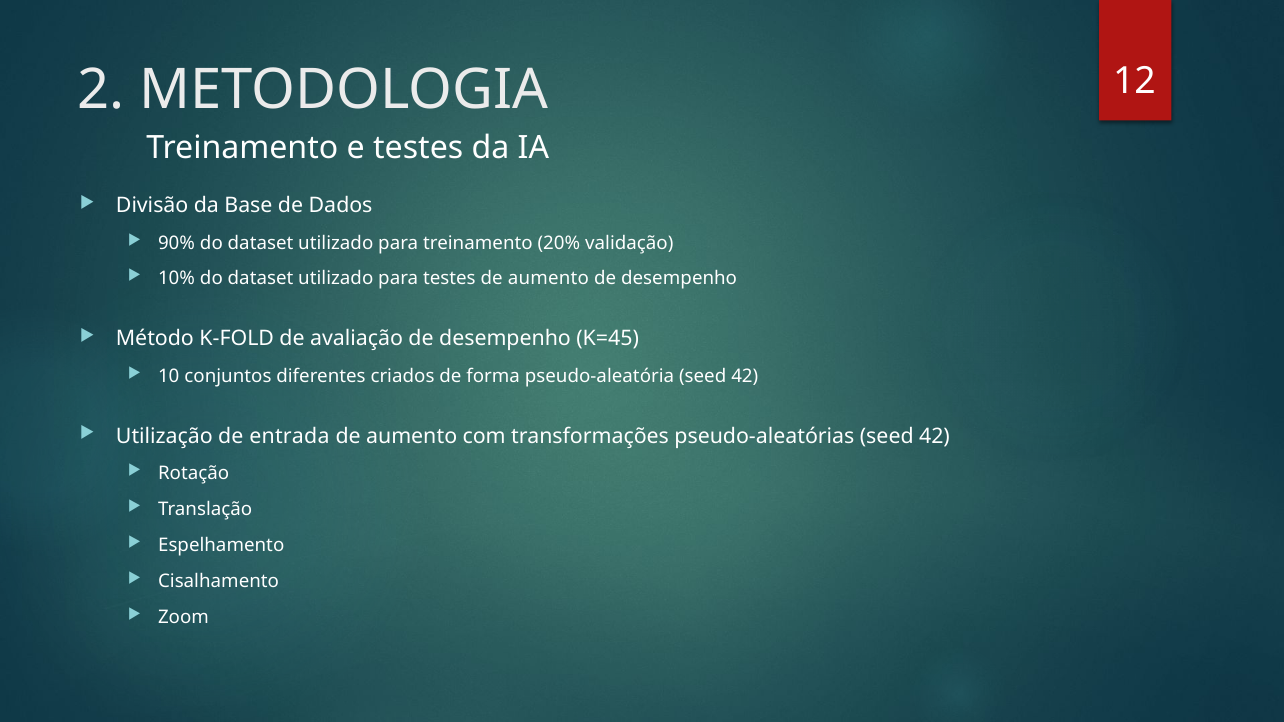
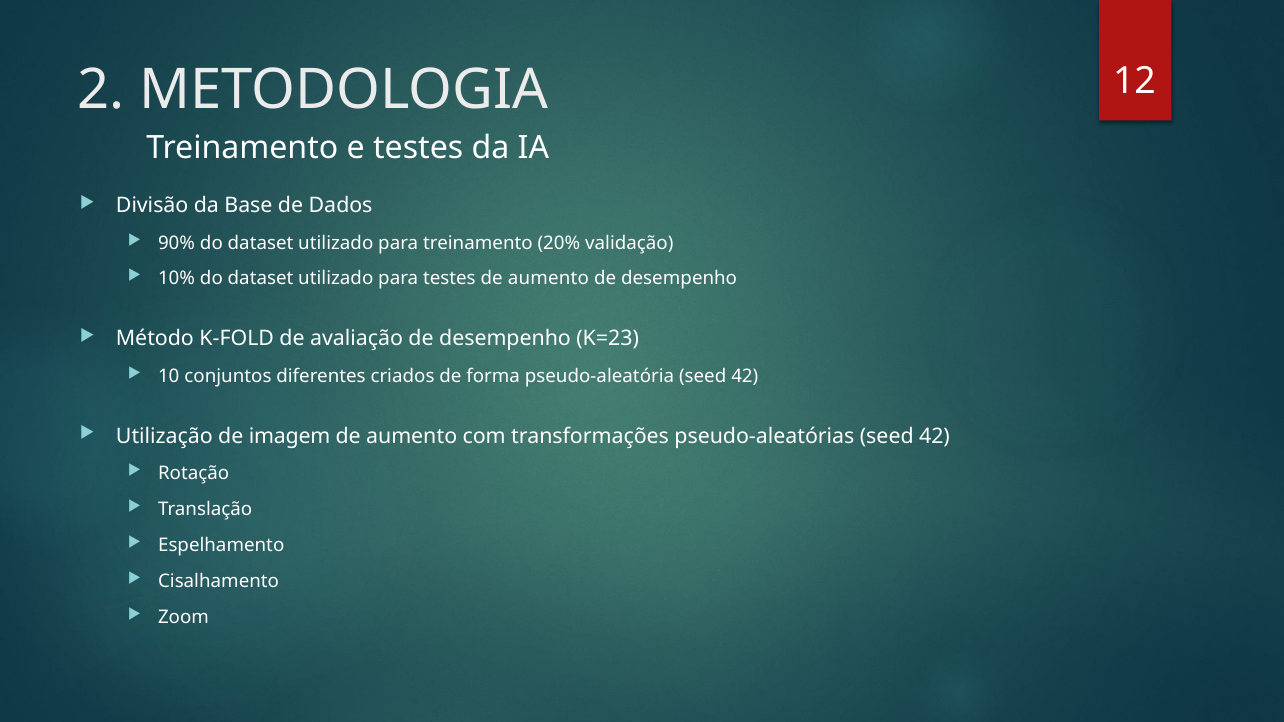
K=45: K=45 -> K=23 (608, 339)
entrada: entrada -> imagem (290, 436)
